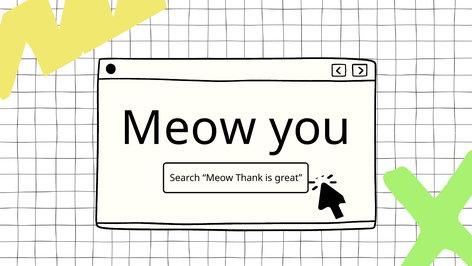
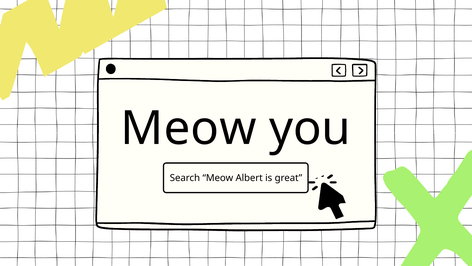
Thank: Thank -> Albert (249, 178)
